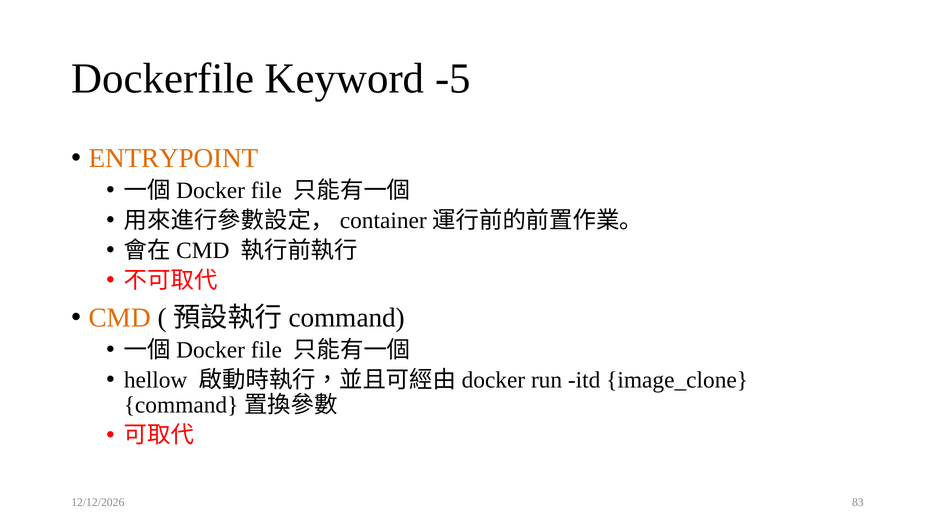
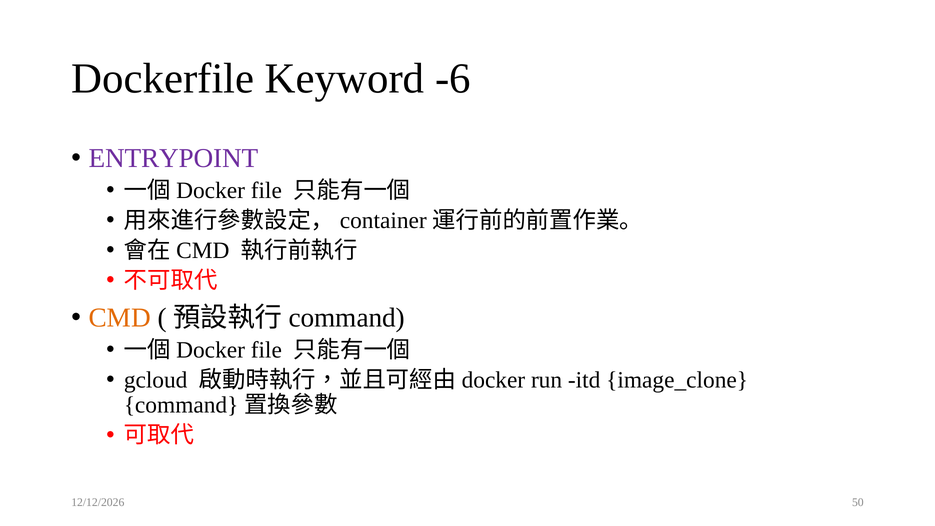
-5: -5 -> -6 (453, 79)
ENTRYPOINT colour: orange -> purple (174, 158)
hellow: hellow -> gcloud (156, 380)
83: 83 -> 50 (858, 502)
